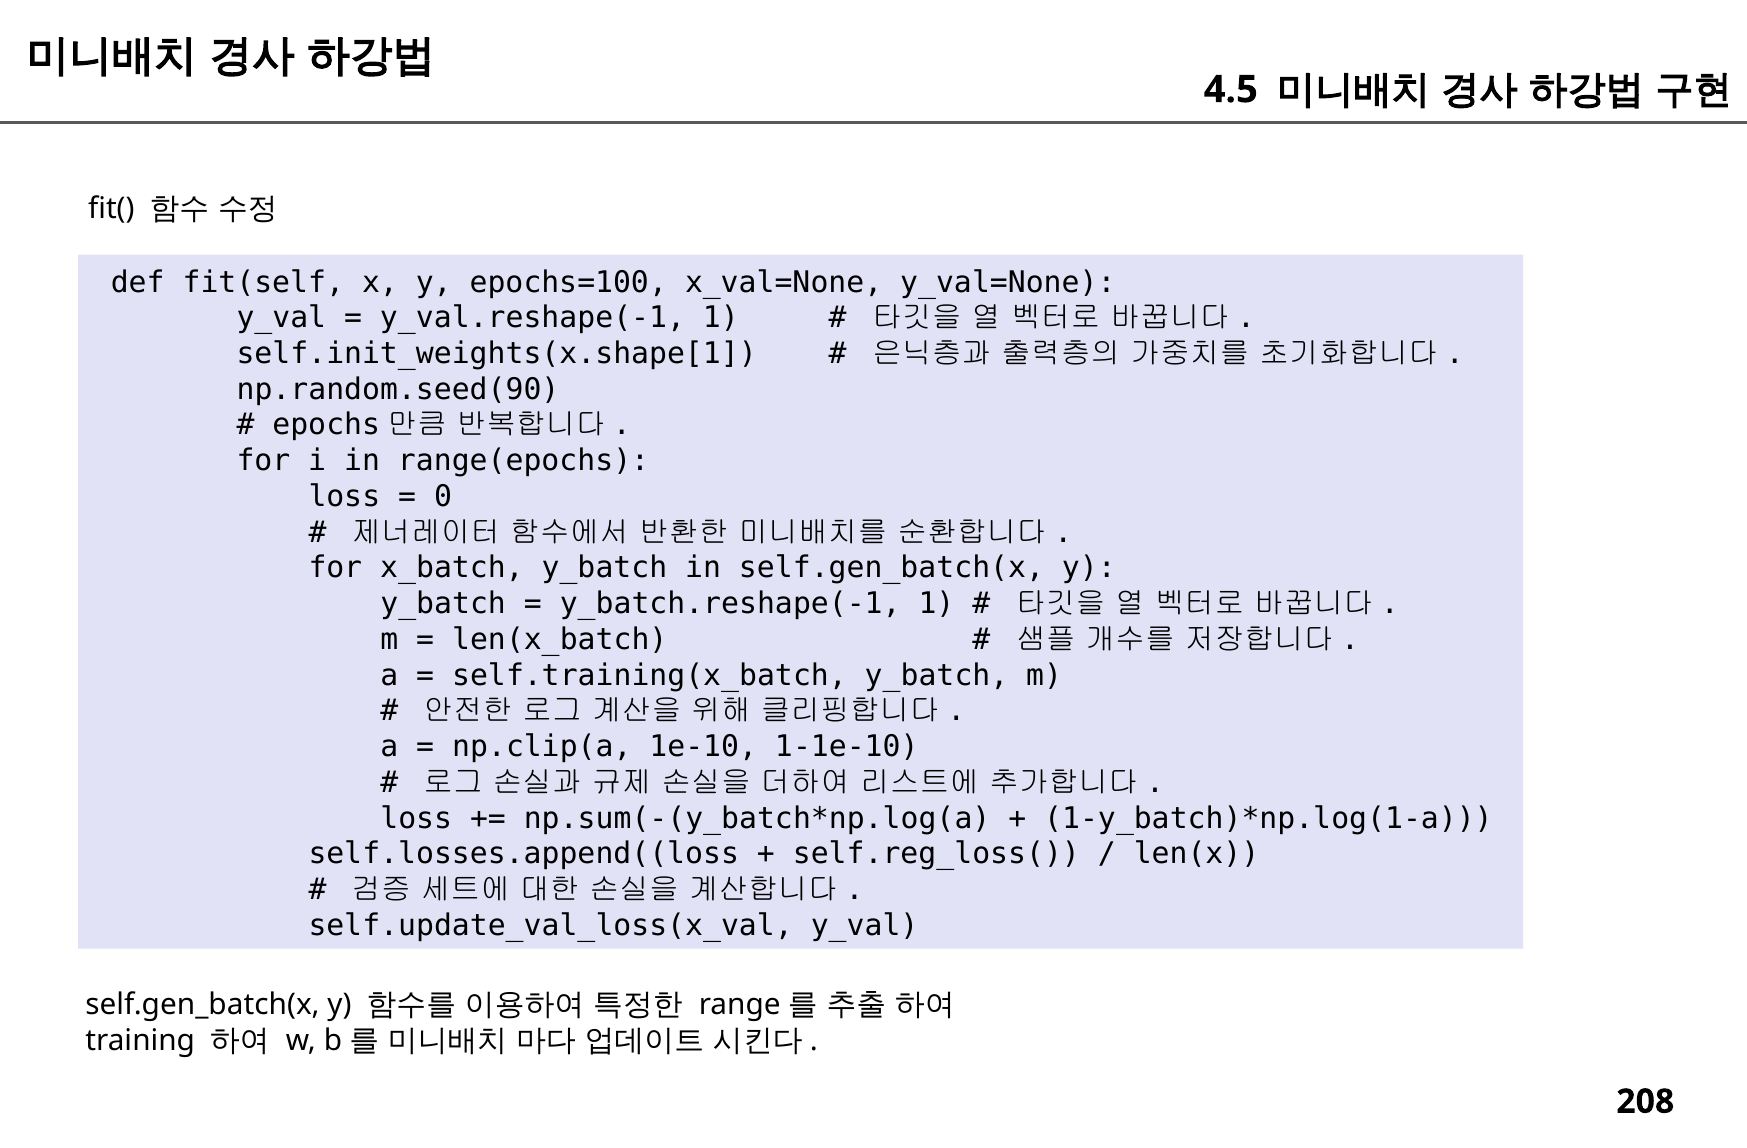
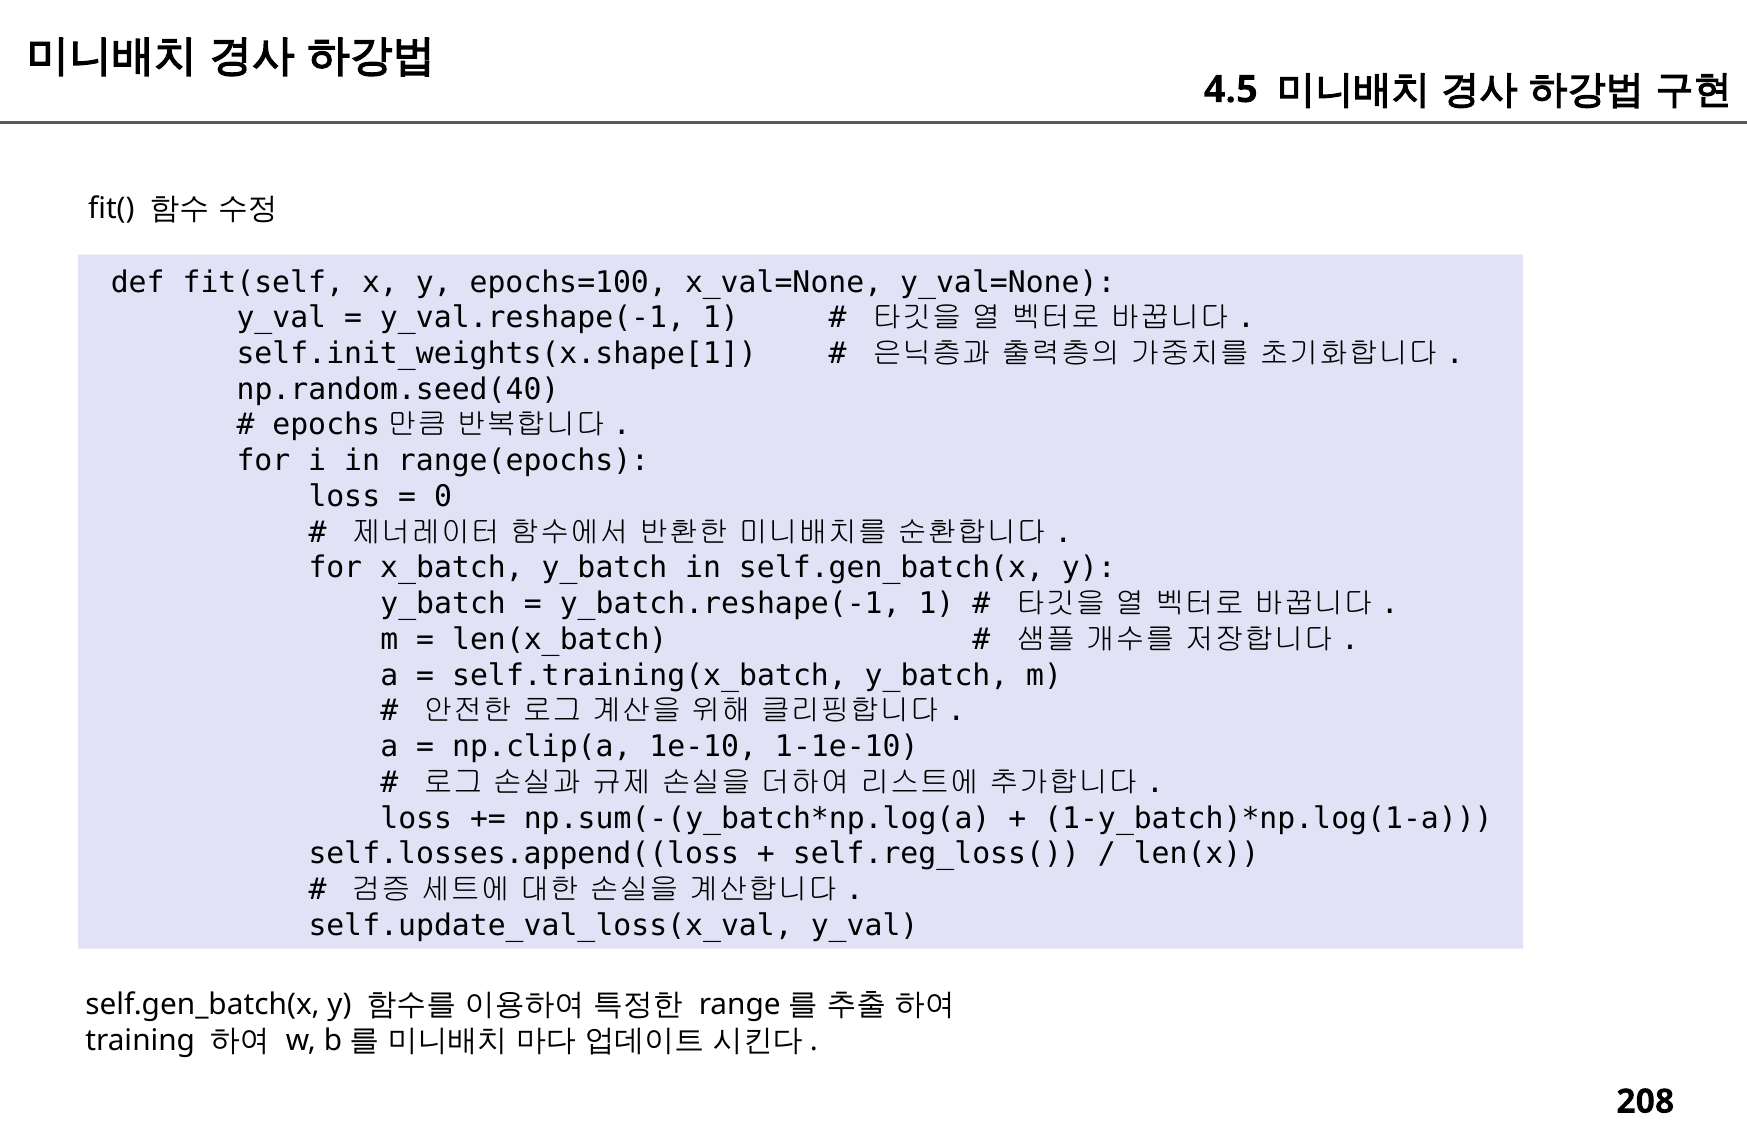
np.random.seed(90: np.random.seed(90 -> np.random.seed(40 (398, 389)
